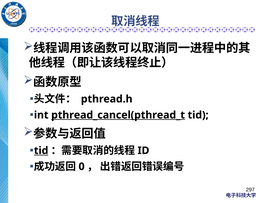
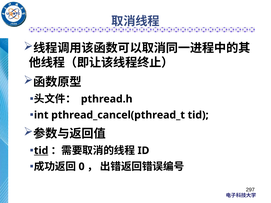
pthread_cancel(pthread_t underline: present -> none (118, 115)
